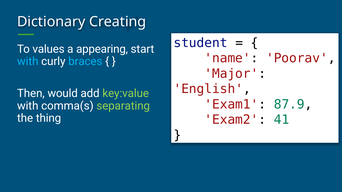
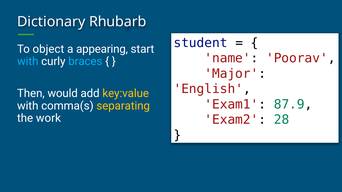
Creating: Creating -> Rhubarb (118, 22)
values: values -> object (48, 49)
key:value colour: light green -> yellow (126, 94)
separating colour: light green -> yellow (123, 106)
thing: thing -> work (48, 118)
41: 41 -> 28 (282, 120)
